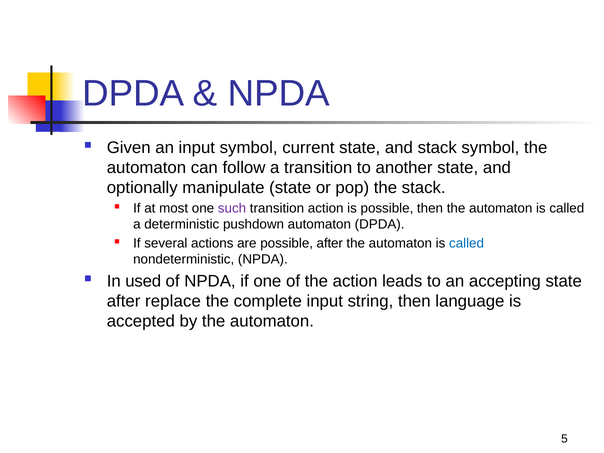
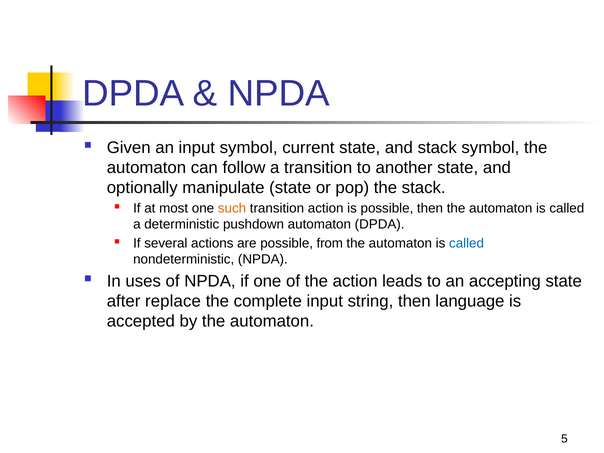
such colour: purple -> orange (232, 208)
possible after: after -> from (330, 243)
used: used -> uses (143, 281)
